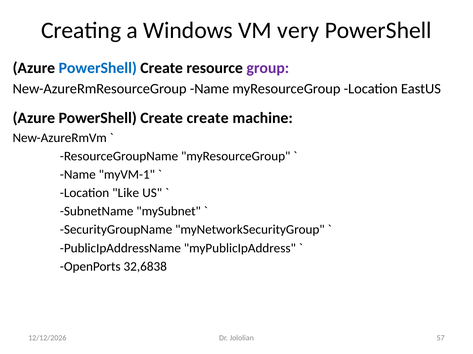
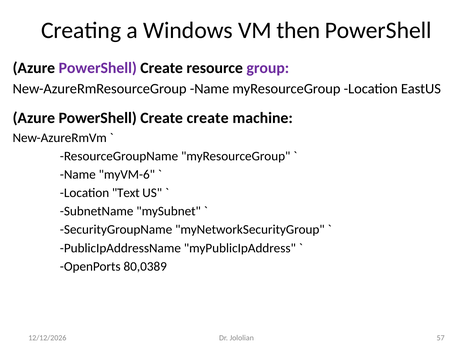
very: very -> then (298, 30)
PowerShell colour: blue -> purple (98, 68)
myVM-1: myVM-1 -> myVM-6 (127, 175)
Like: Like -> Text (126, 193)
32,6838: 32,6838 -> 80,0389 (145, 267)
